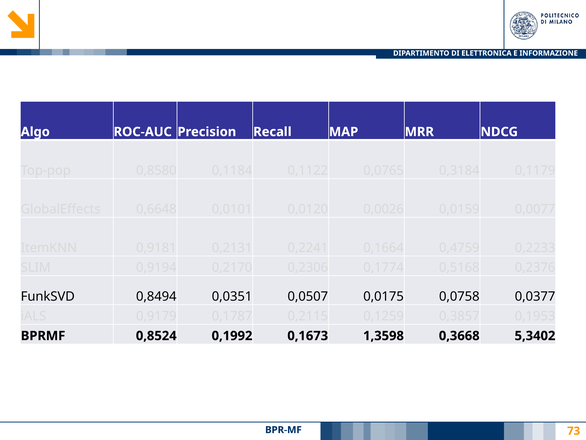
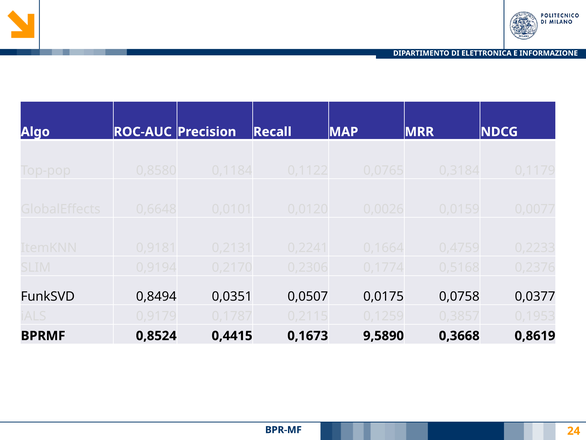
0,1992: 0,1992 -> 0,4415 (232, 335)
1,3598: 1,3598 -> 9,5890 (383, 335)
5,3402: 5,3402 -> 0,8619 (535, 335)
73: 73 -> 24 (574, 431)
